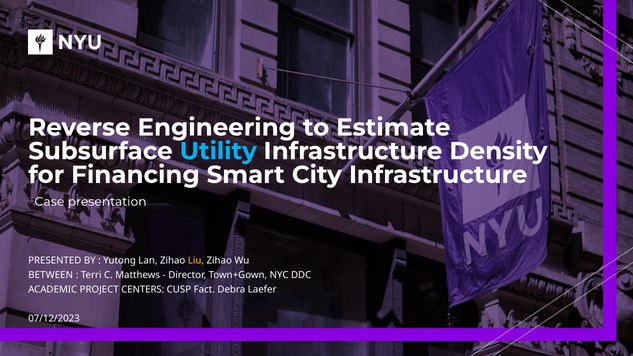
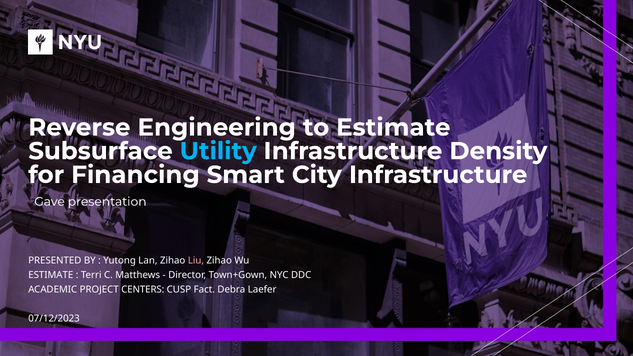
Case: Case -> Gave (50, 202)
Liu colour: yellow -> pink (196, 260)
BETWEEN: BETWEEN -> ESTIMATE (51, 275)
